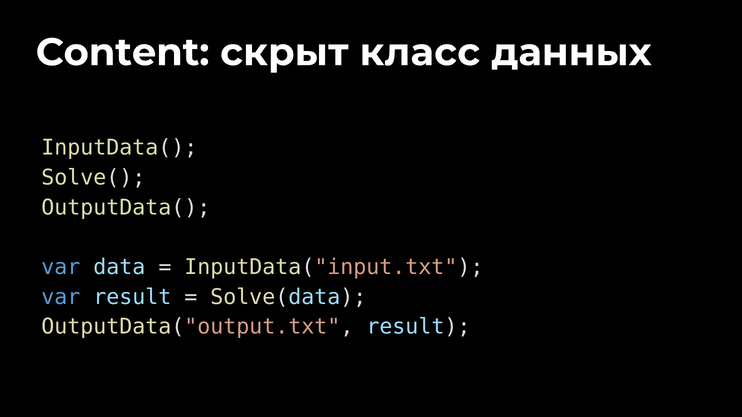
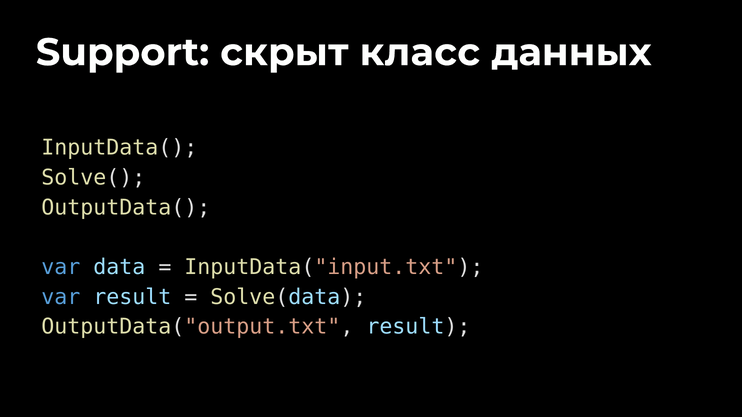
Content: Content -> Support (122, 52)
